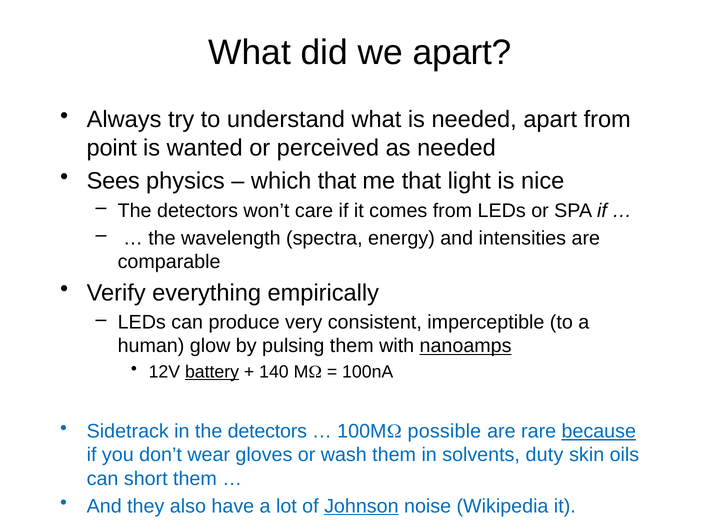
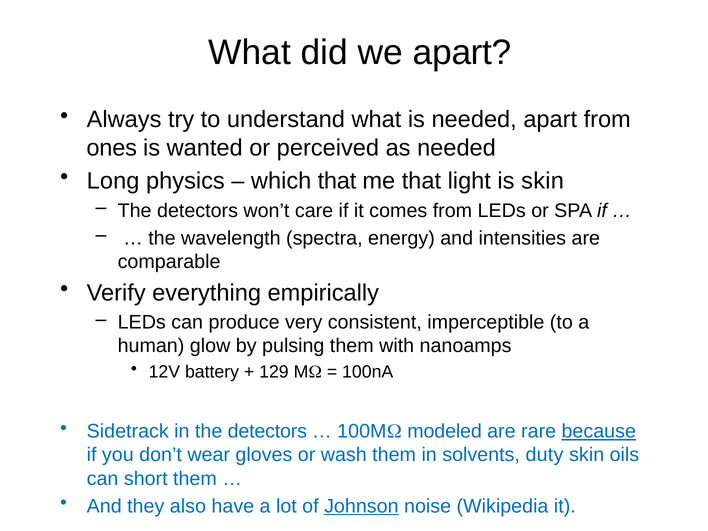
point: point -> ones (112, 148)
Sees: Sees -> Long (113, 181)
is nice: nice -> skin (543, 181)
nanoamps underline: present -> none (466, 346)
battery underline: present -> none (212, 372)
140: 140 -> 129 (274, 372)
possible: possible -> modeled (445, 431)
